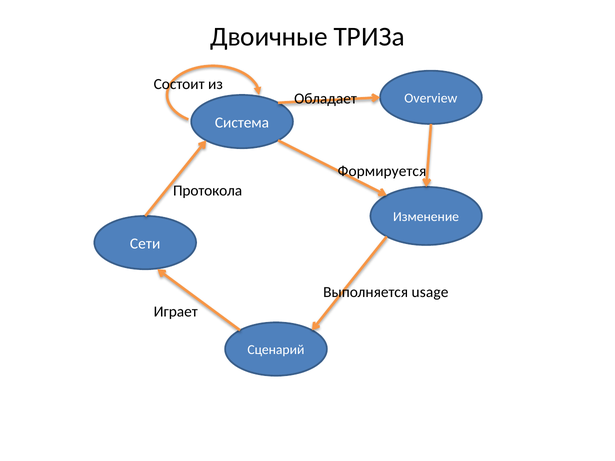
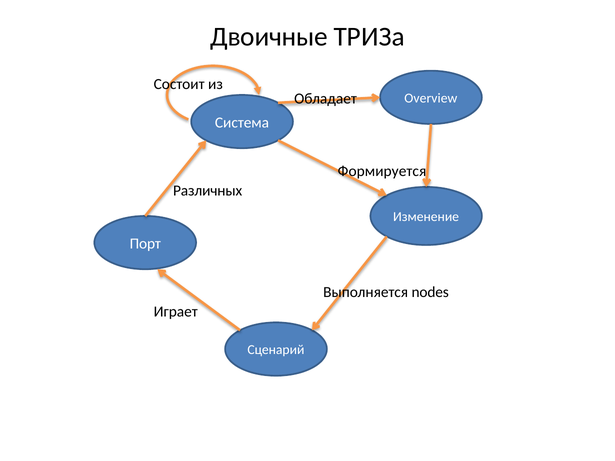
Протокола: Протокола -> Различных (208, 191)
Сети: Сети -> Порт (145, 244)
usage: usage -> nodes (430, 292)
